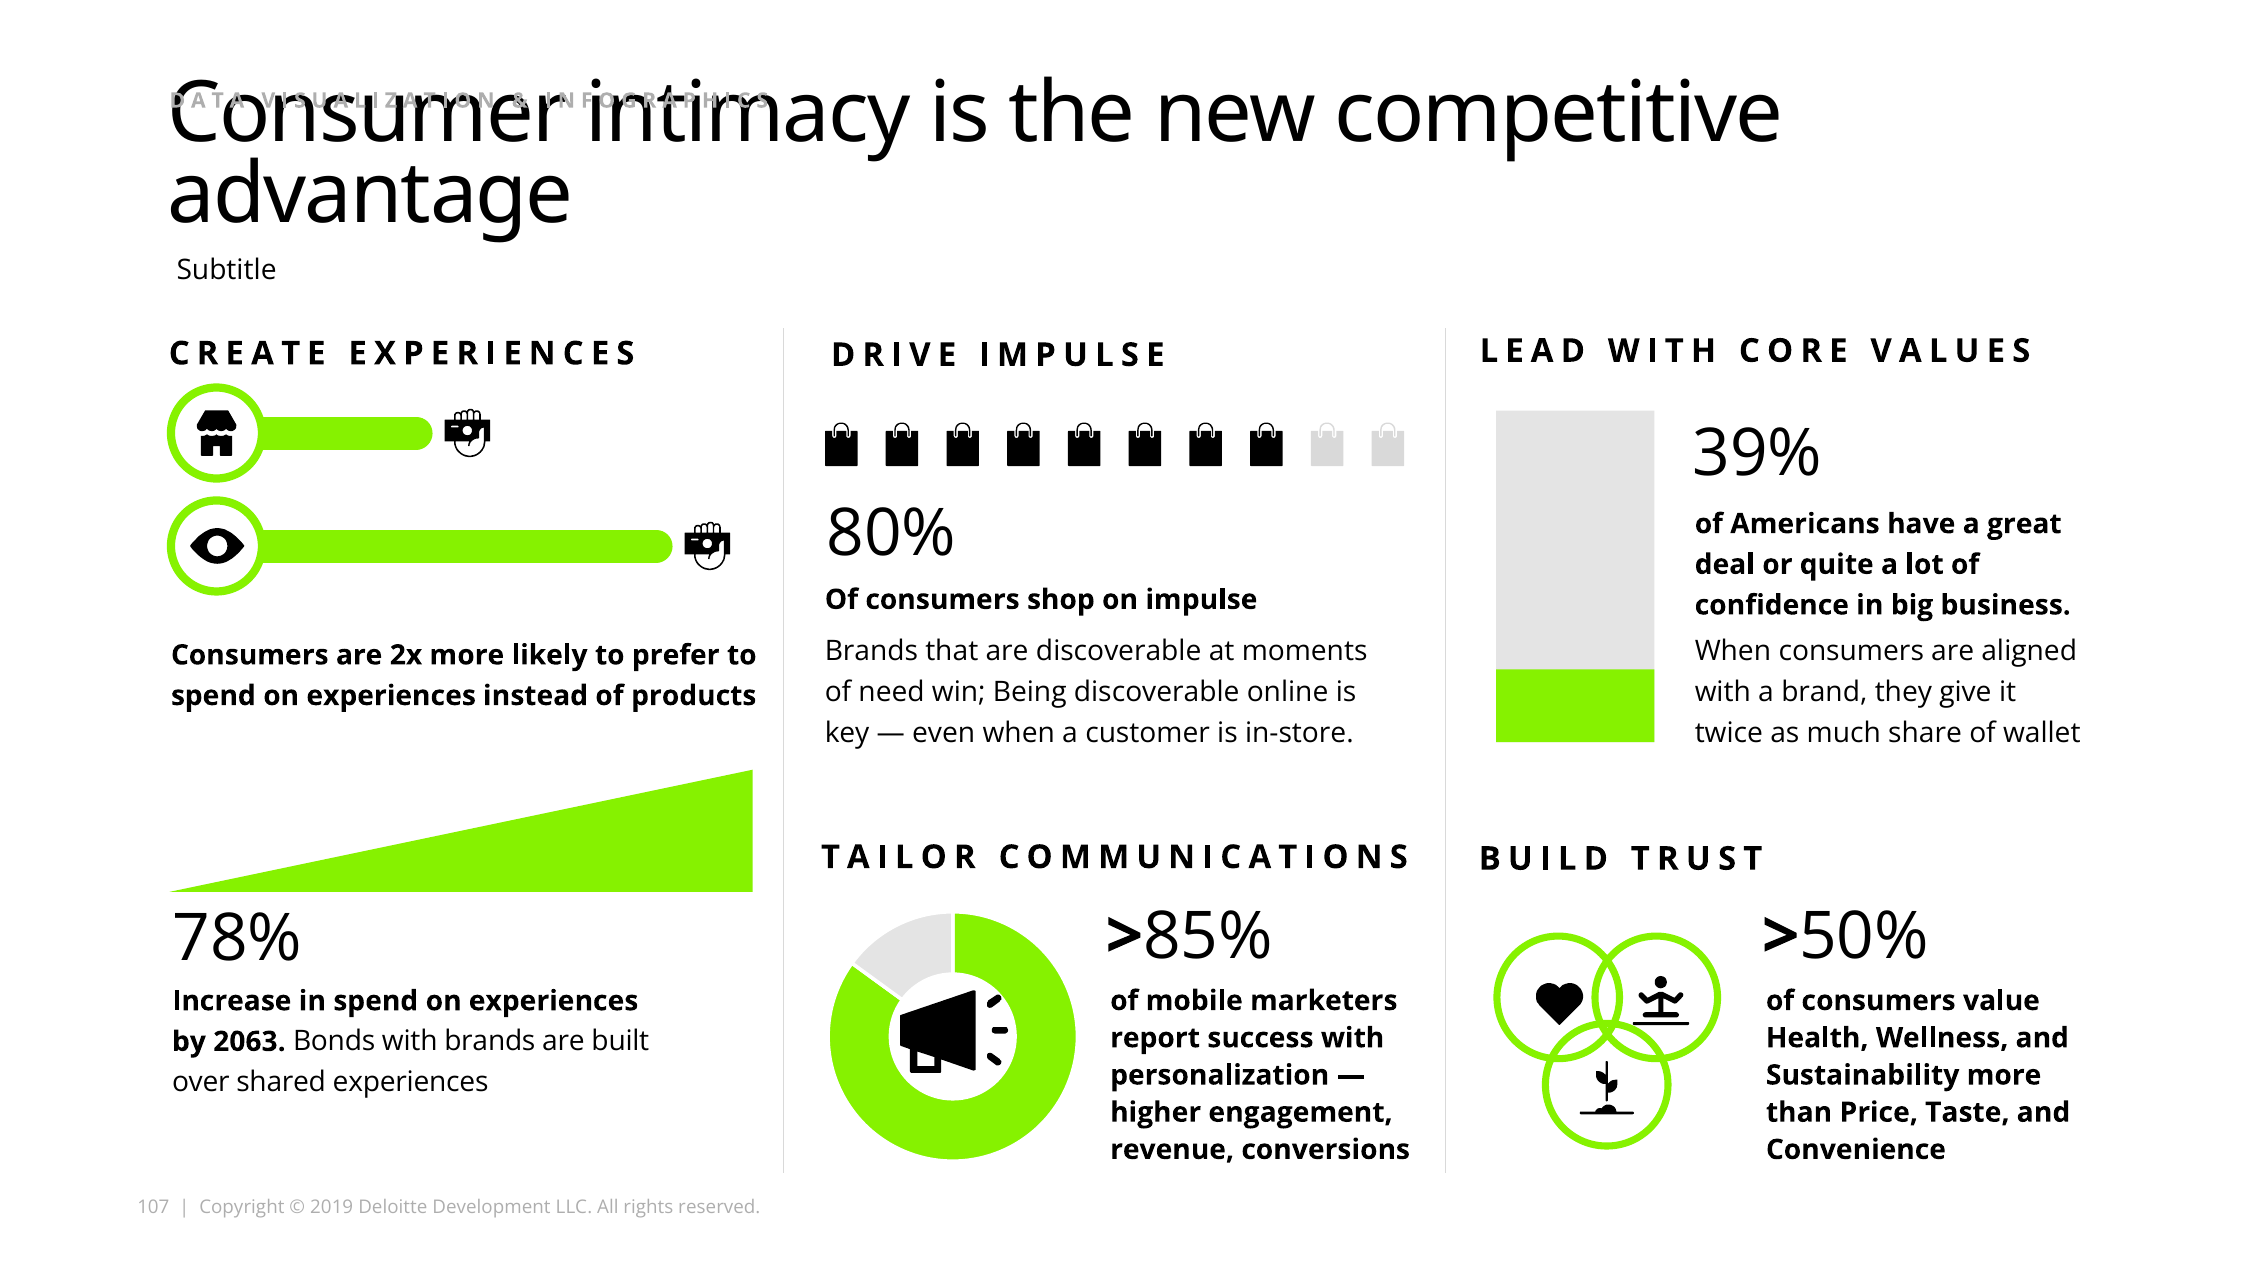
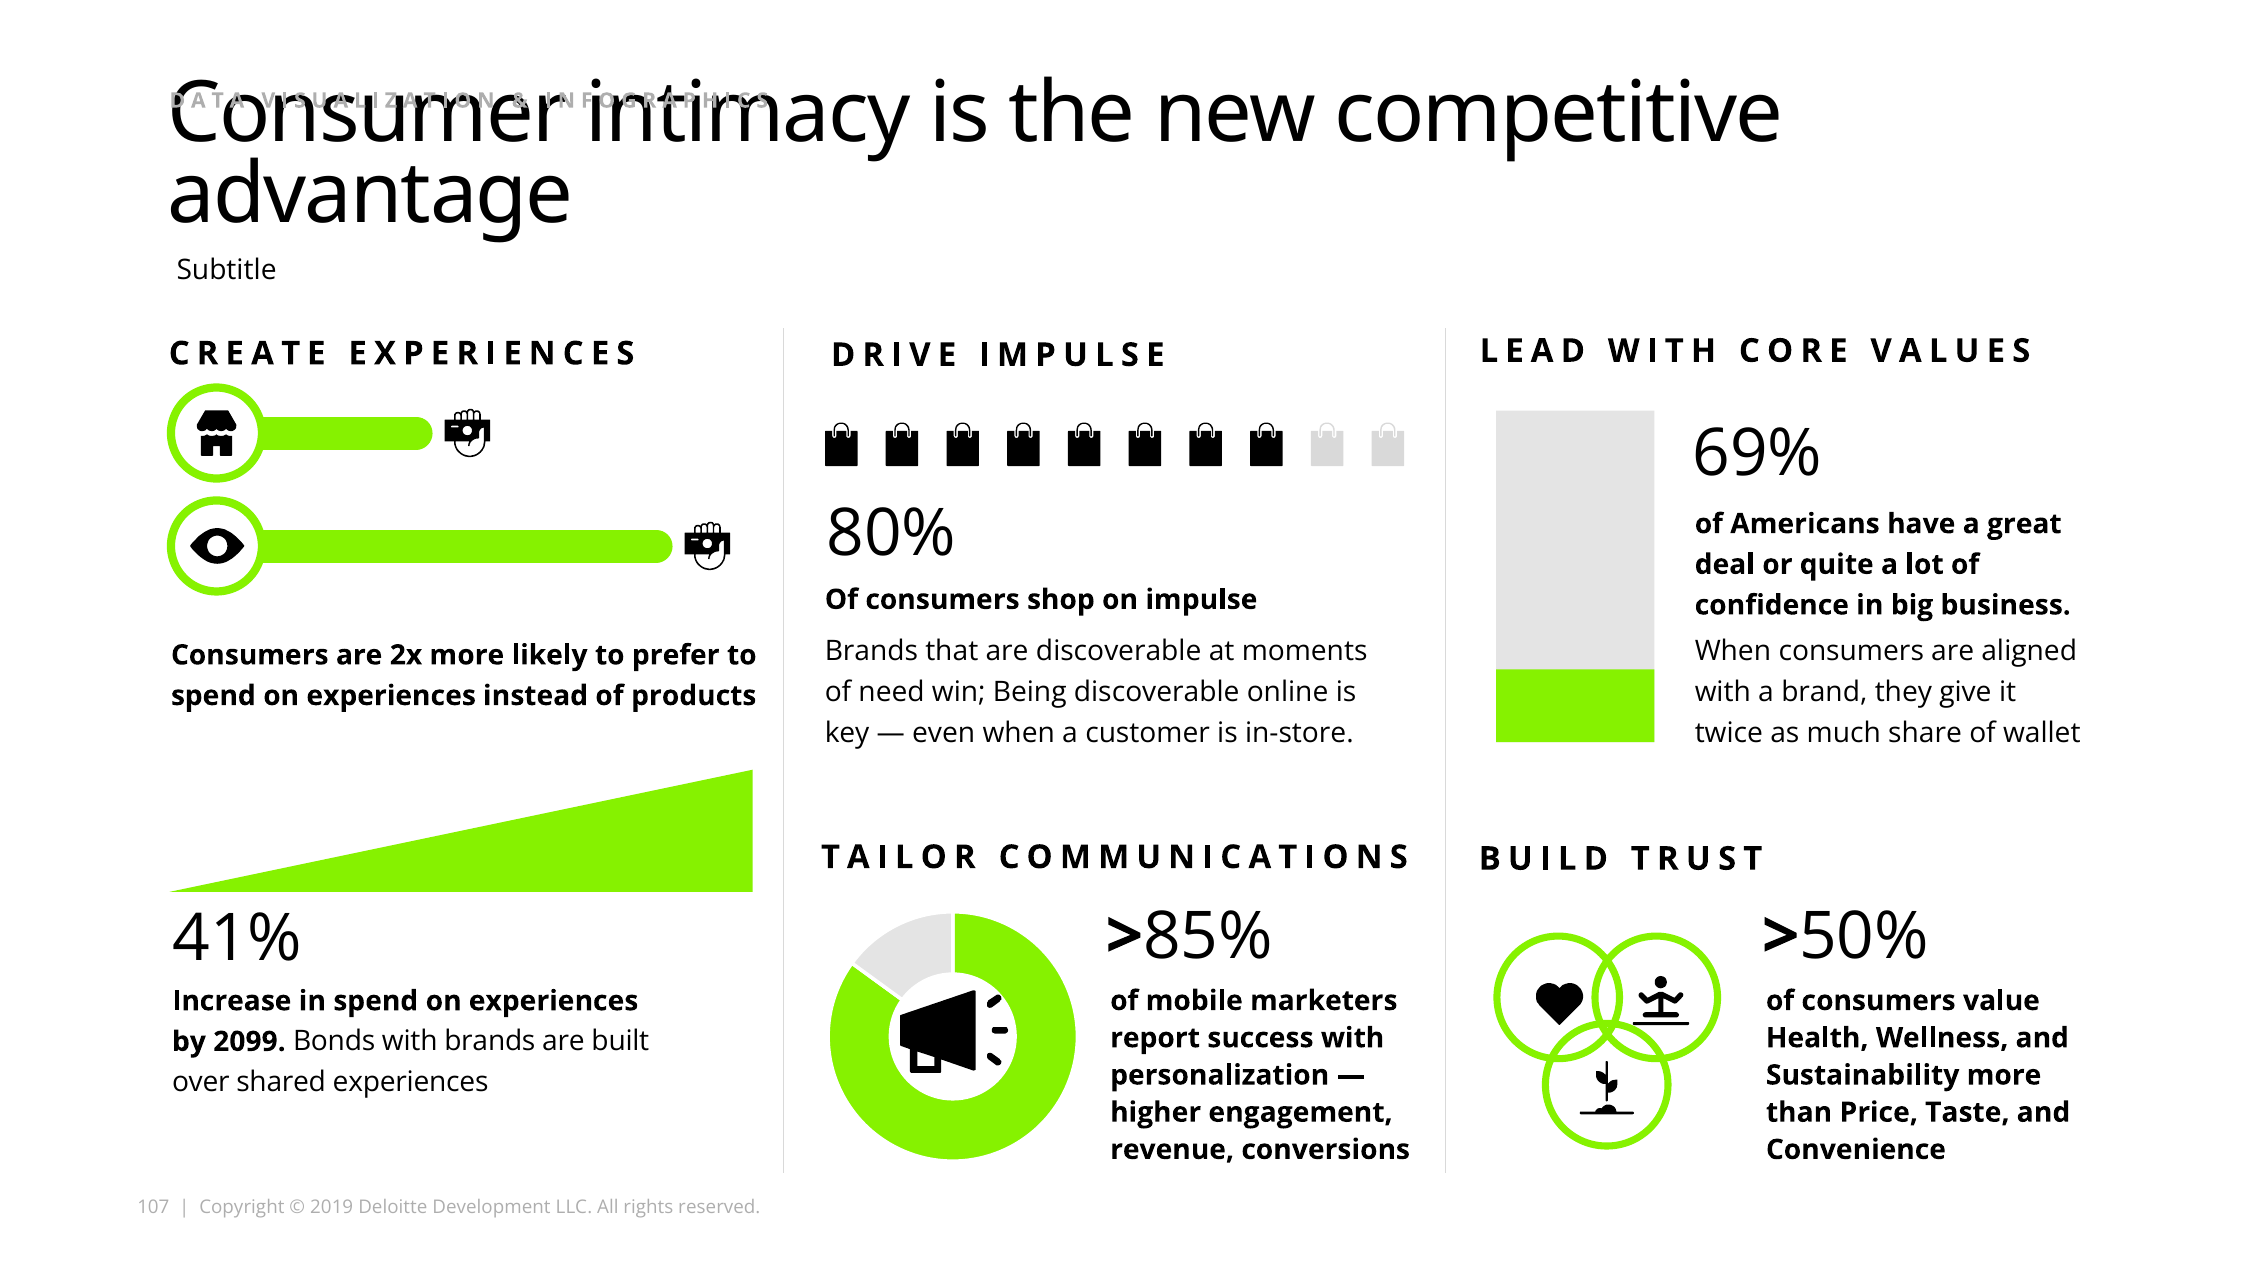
39%: 39% -> 69% (1757, 454)
78%: 78% -> 41% (238, 938)
2063: 2063 -> 2099 (249, 1041)
